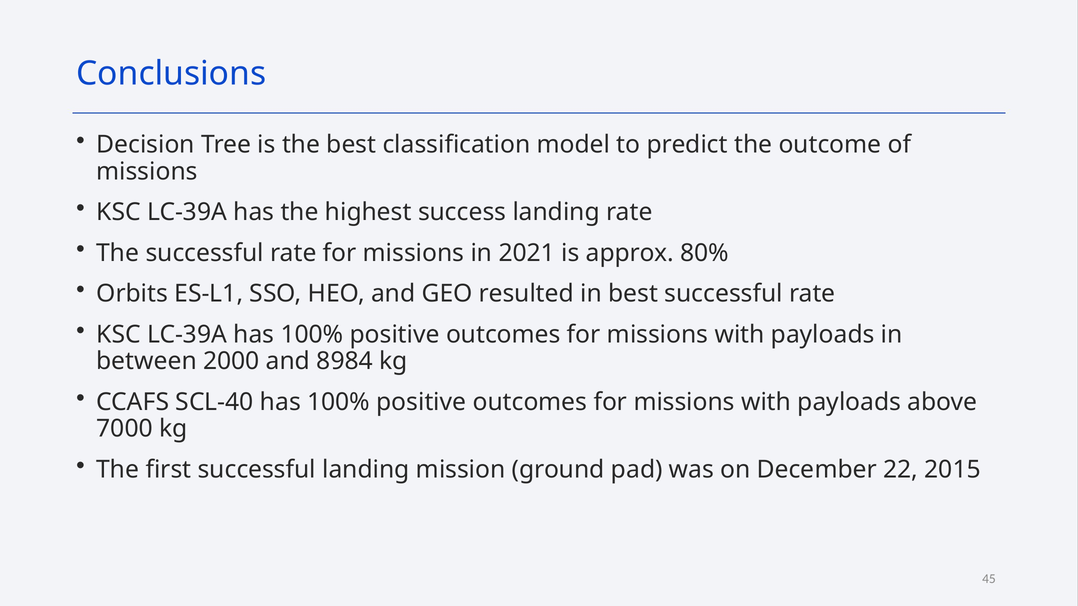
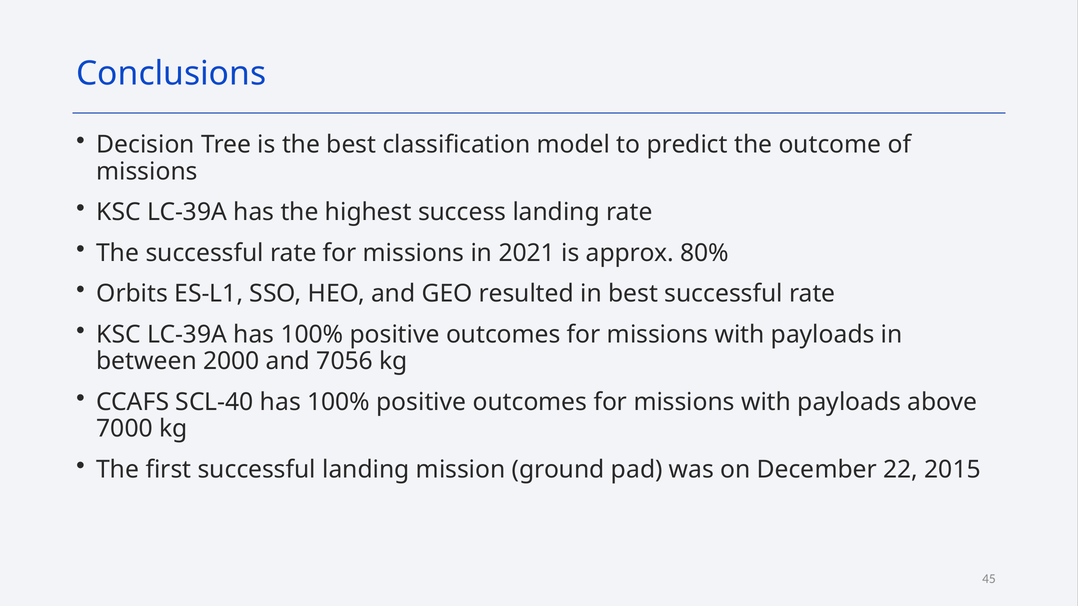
8984: 8984 -> 7056 (345, 361)
